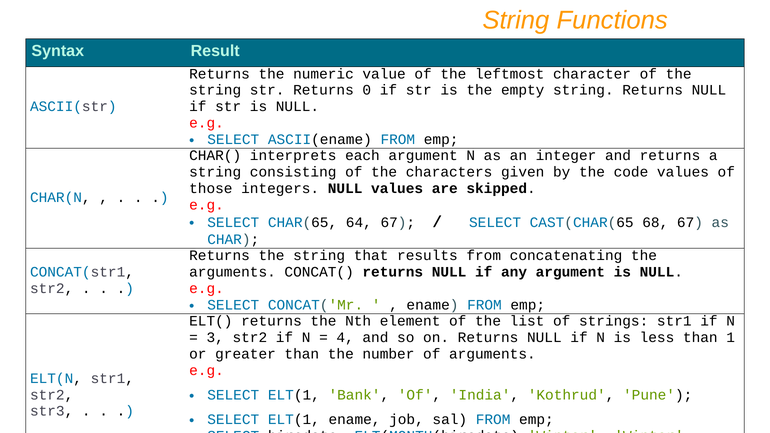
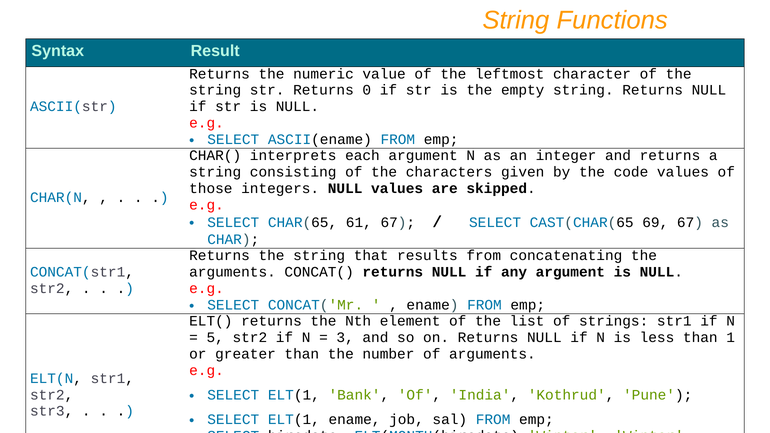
64: 64 -> 61 (359, 223)
68: 68 -> 69 (655, 223)
3: 3 -> 5 (215, 338)
4: 4 -> 3 (345, 338)
